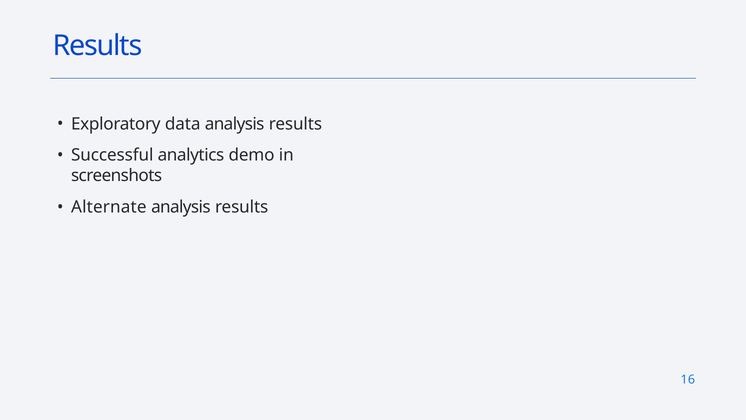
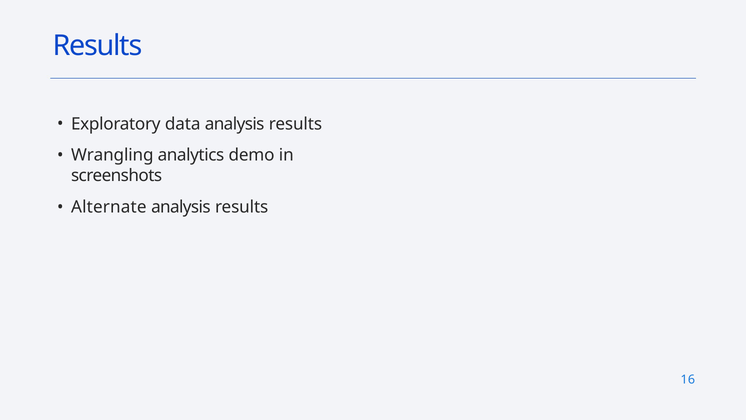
Successful: Successful -> Wrangling (112, 155)
